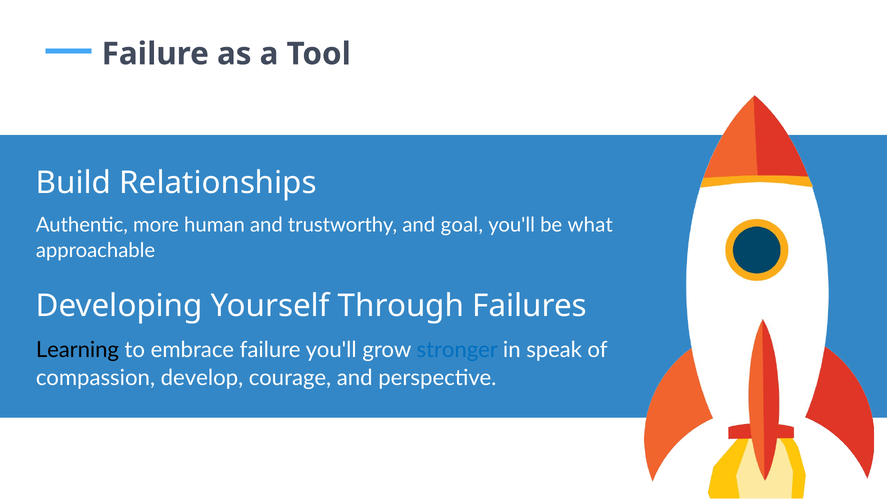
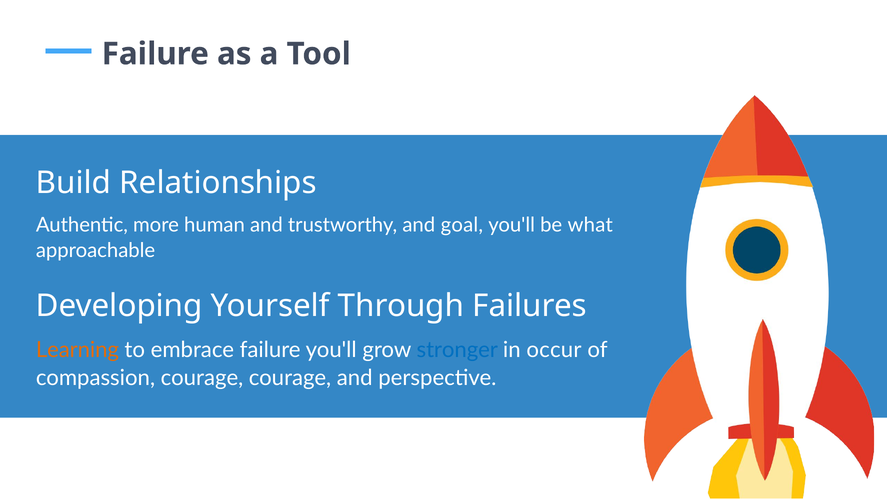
Learning colour: black -> orange (77, 350)
speak: speak -> occur (554, 350)
compassion develop: develop -> courage (202, 378)
